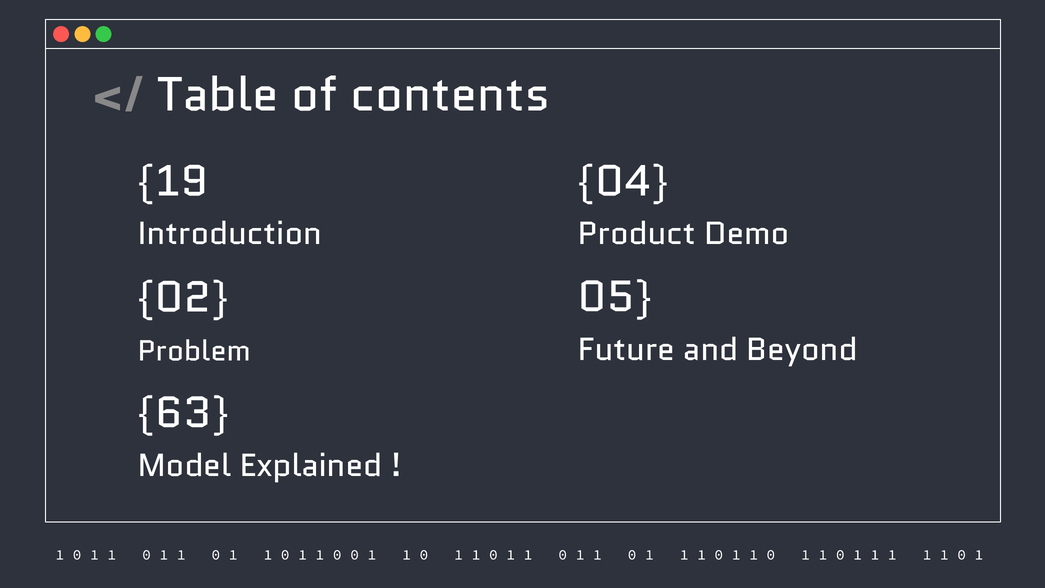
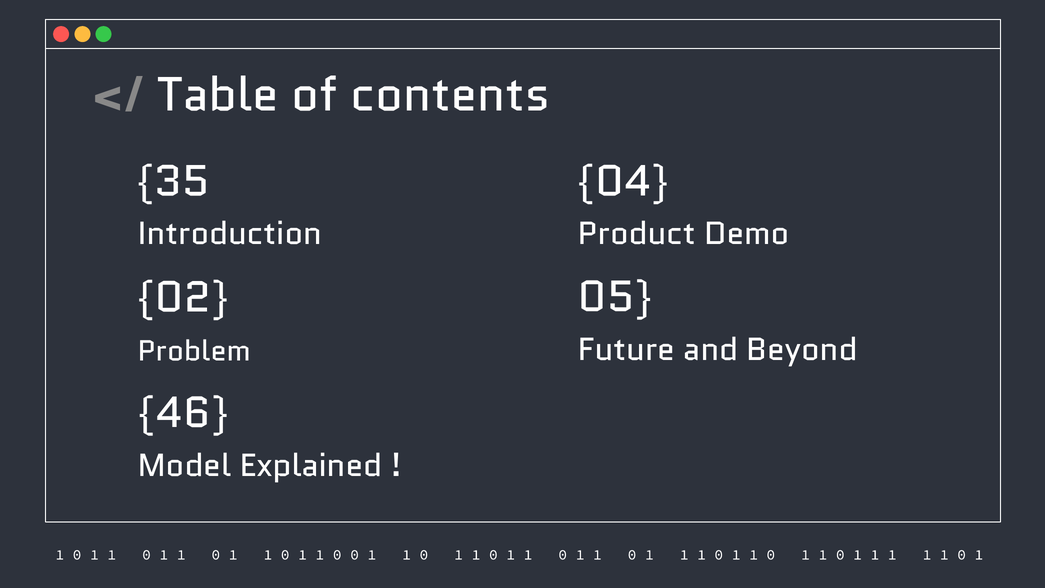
19: 19 -> 35 (173, 181)
63: 63 -> 46 (183, 413)
